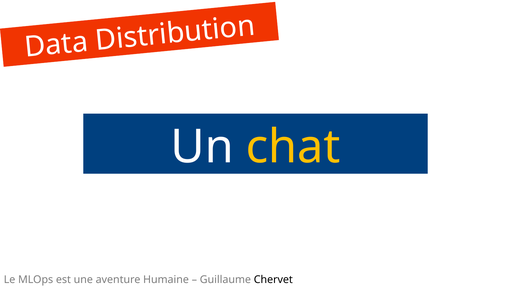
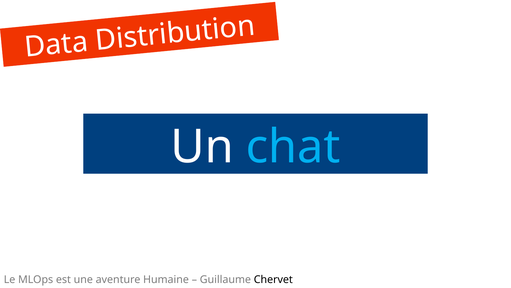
chat colour: yellow -> light blue (293, 147)
